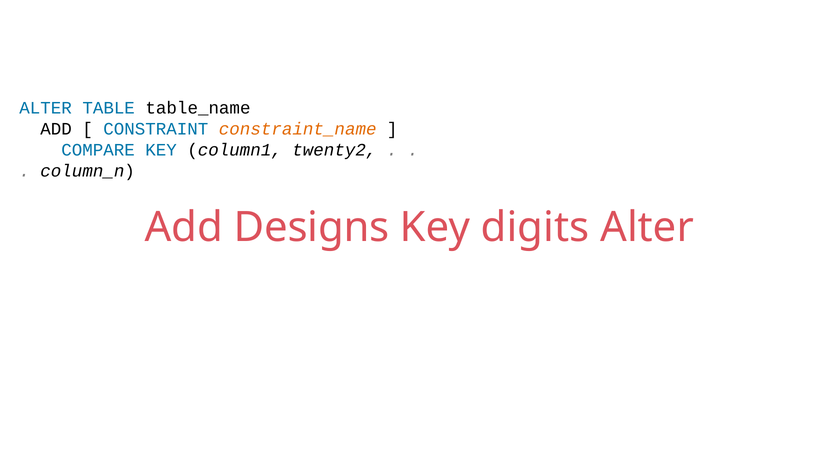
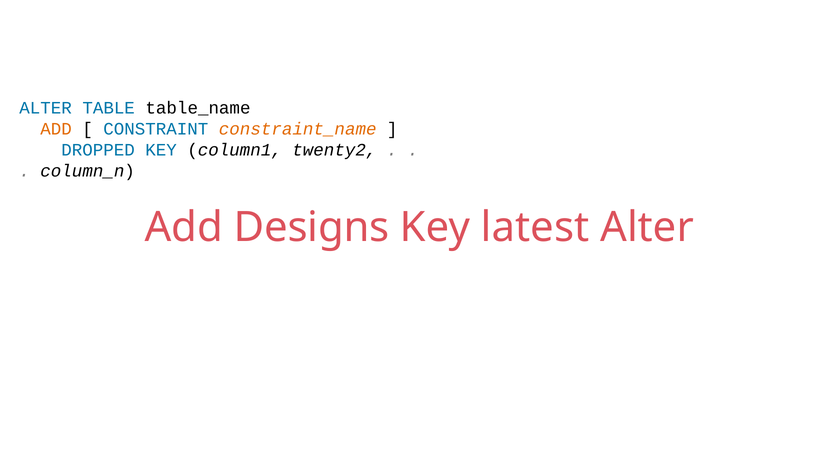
ADD colour: black -> orange (56, 129)
COMPARE: COMPARE -> DROPPED (98, 150)
digits: digits -> latest (535, 228)
